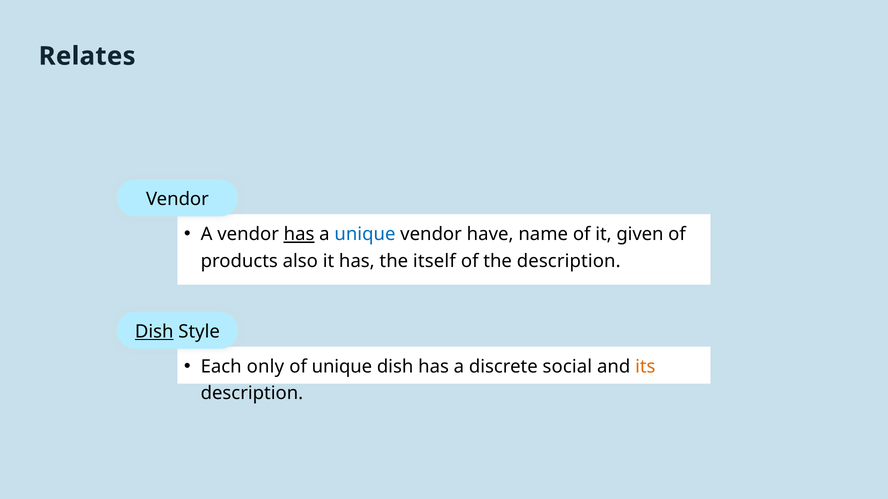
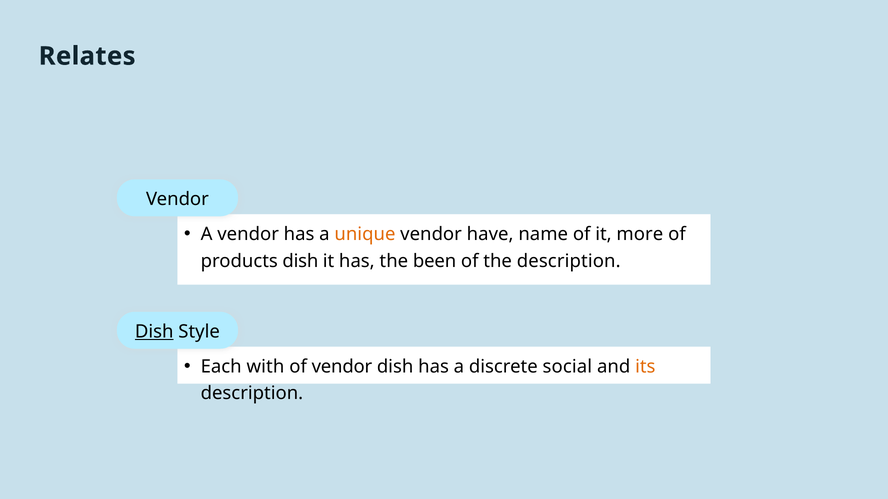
has underline: present -> none (299, 235)
unique colour: blue -> orange (365, 235)
given: given -> more (640, 235)
products also: also -> dish (300, 261)
itself: itself -> been (435, 261)
only: only -> with (265, 367)
of unique: unique -> vendor (342, 367)
